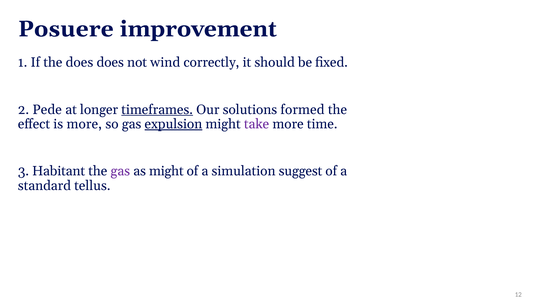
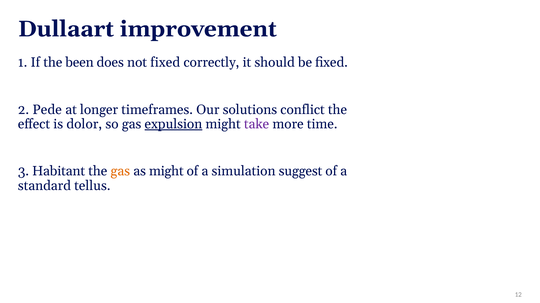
Posuere: Posuere -> Dullaart (66, 29)
the does: does -> been (80, 63)
not wind: wind -> fixed (165, 63)
timeframes underline: present -> none (157, 110)
formed: formed -> conflict (303, 110)
is more: more -> dolor (84, 124)
gas colour: purple -> orange (120, 171)
